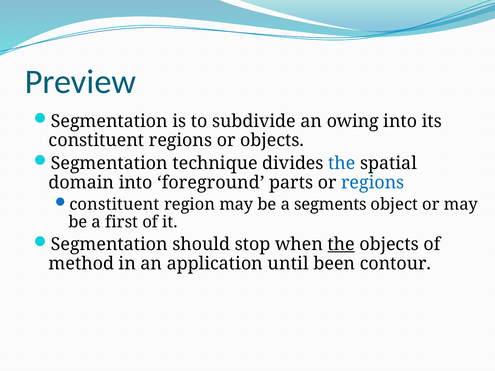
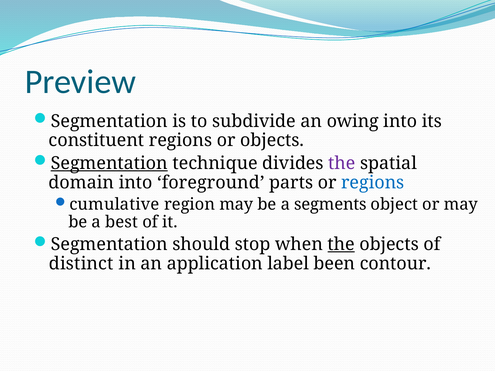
Segmentation underline: none -> present (109, 163)
the colour: blue -> purple (342, 163)
constituent: constituent -> cumulative (114, 205)
first: first -> best (122, 222)
method: method -> distinct (81, 264)
until: until -> label (288, 264)
